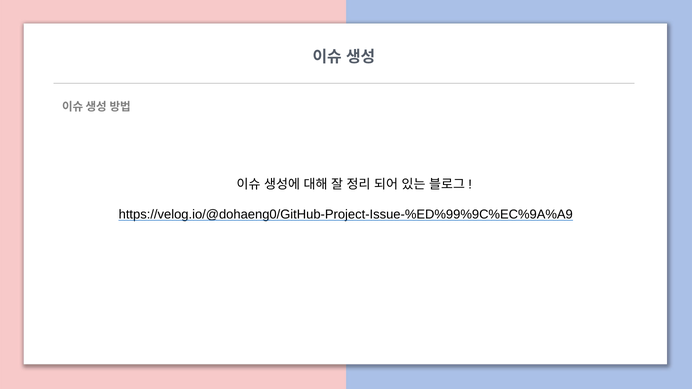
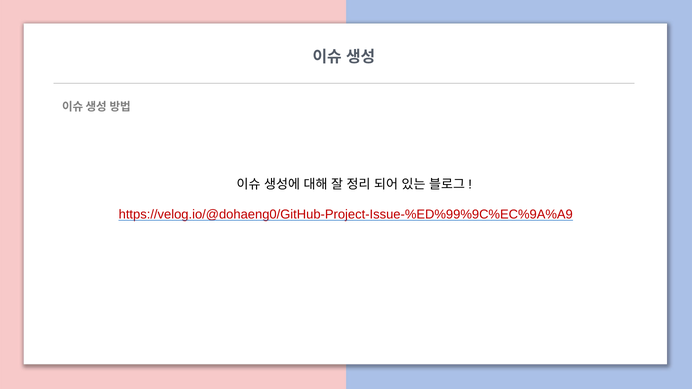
https://velog.io/@dohaeng0/GitHub-Project-Issue-%ED%99%9C%EC%9A%A9 colour: black -> red (346, 215)
